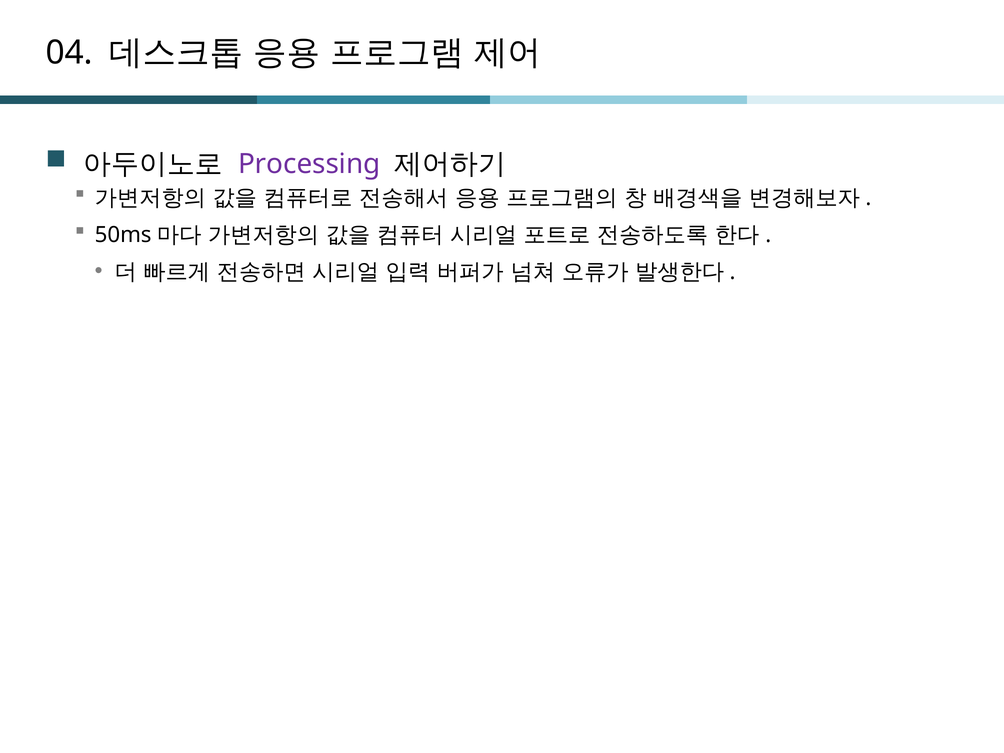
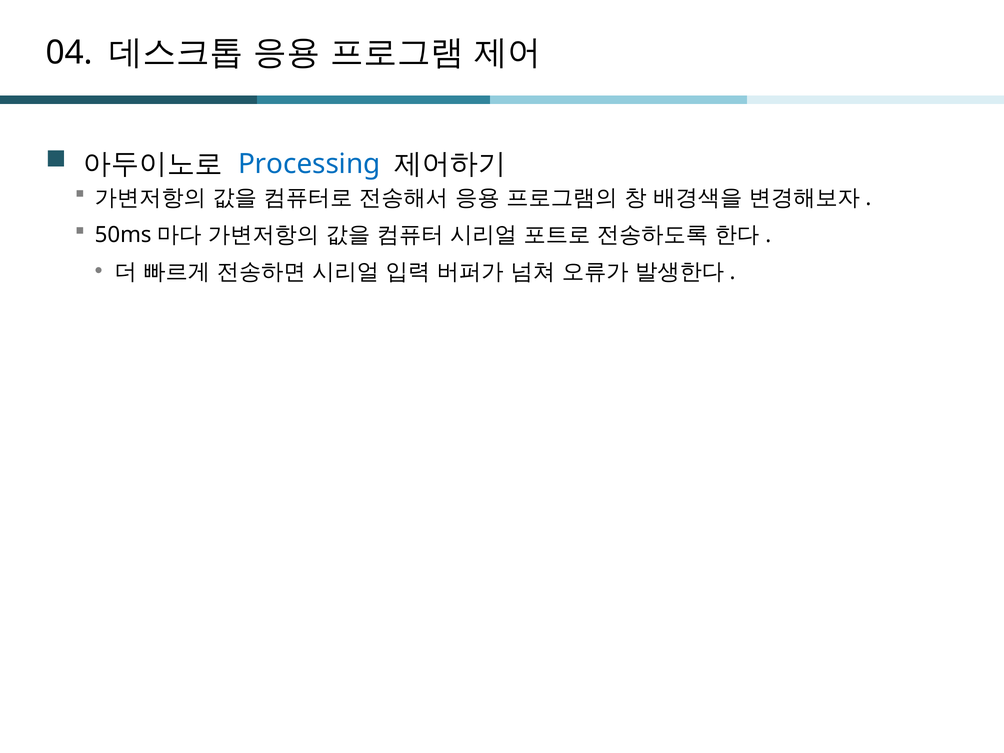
Processing colour: purple -> blue (309, 164)
